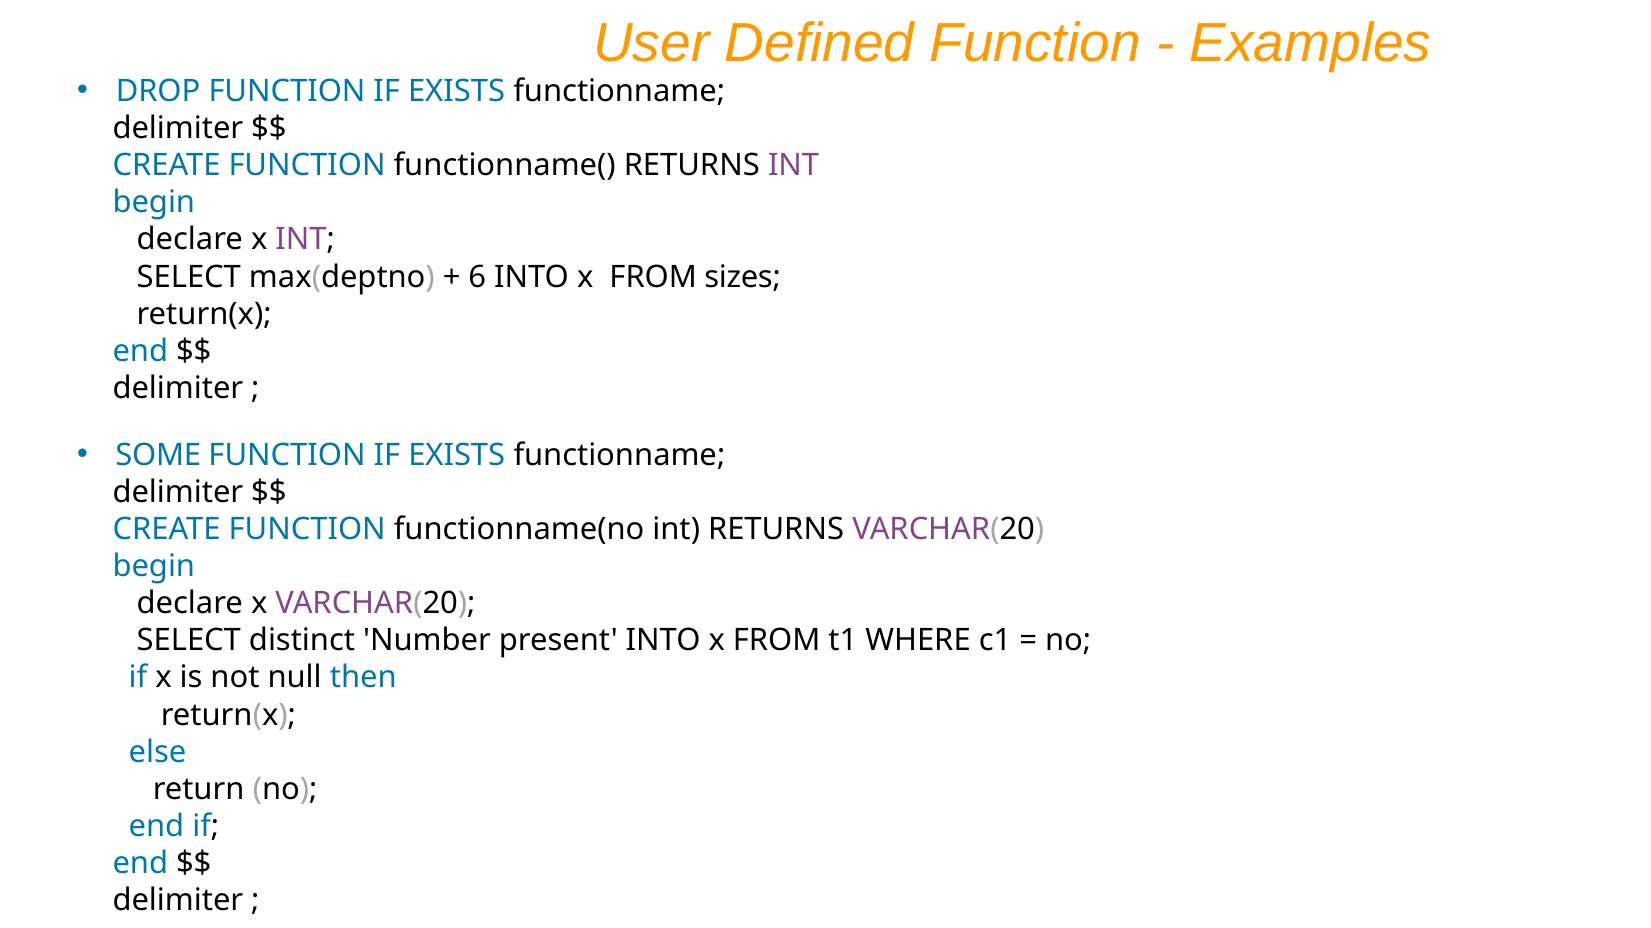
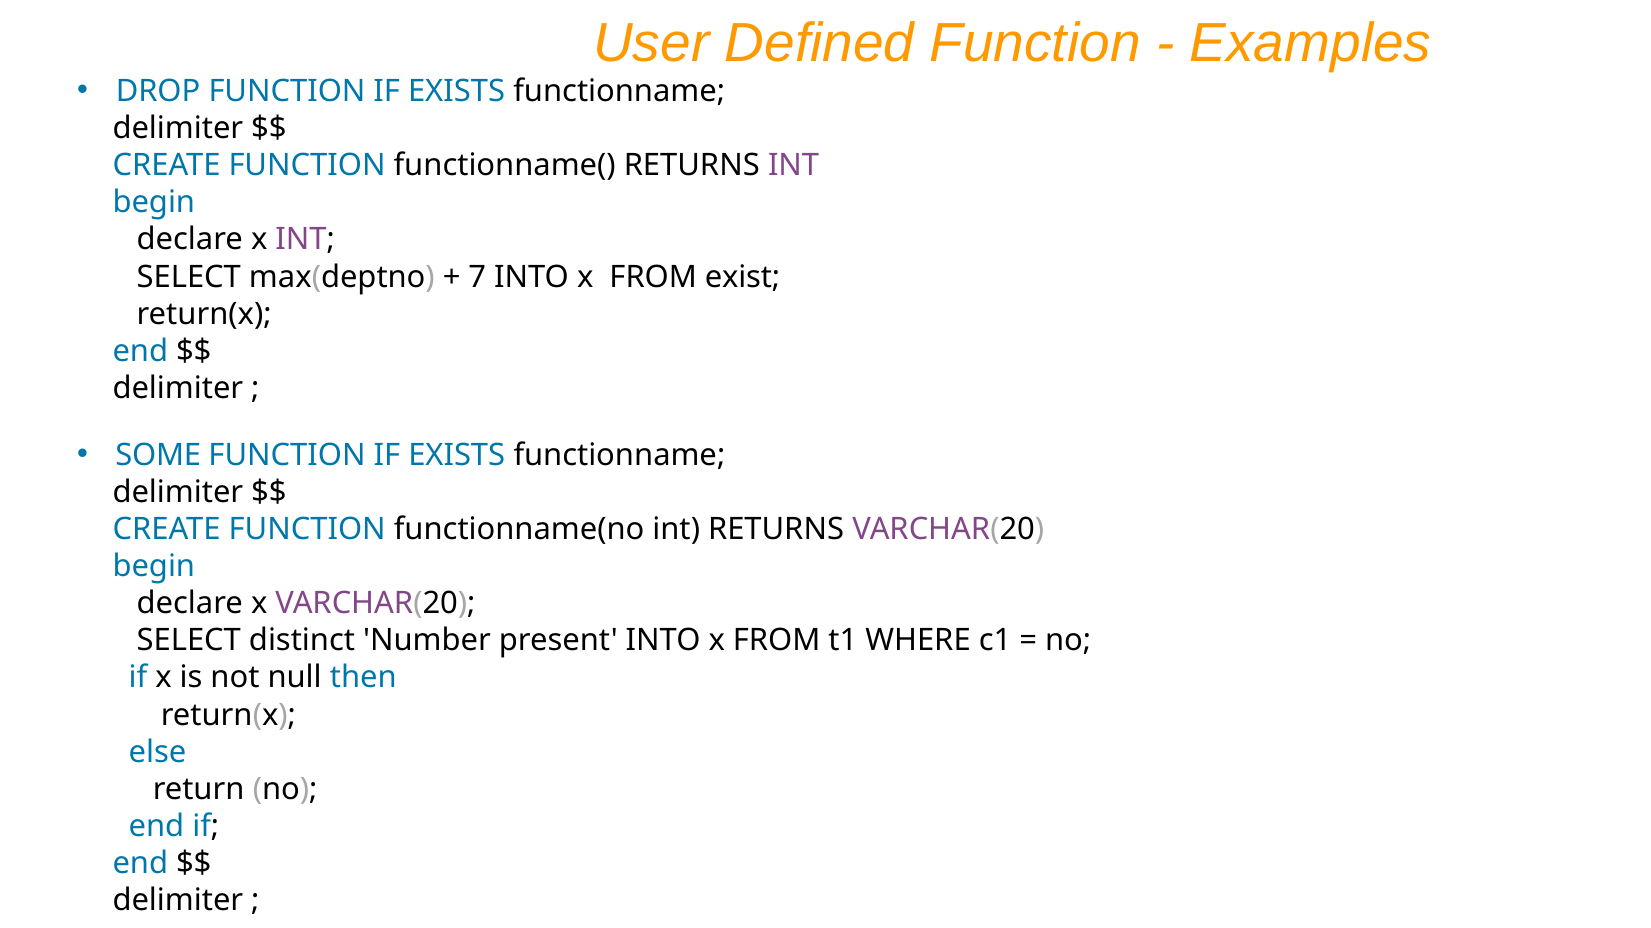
6: 6 -> 7 (477, 277)
sizes: sizes -> exist (743, 277)
